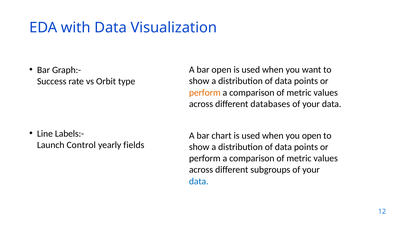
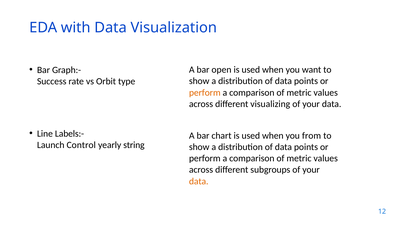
databases: databases -> visualizing (270, 104)
you open: open -> from (312, 136)
fields: fields -> string (134, 145)
data colour: blue -> orange (199, 181)
